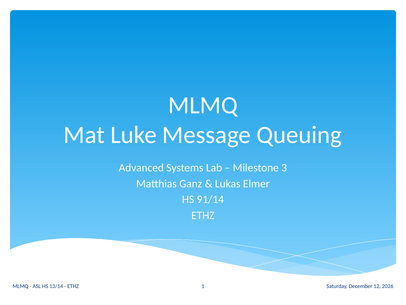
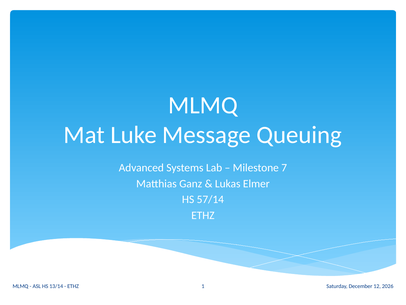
3: 3 -> 7 (284, 167)
91/14: 91/14 -> 57/14 (210, 199)
